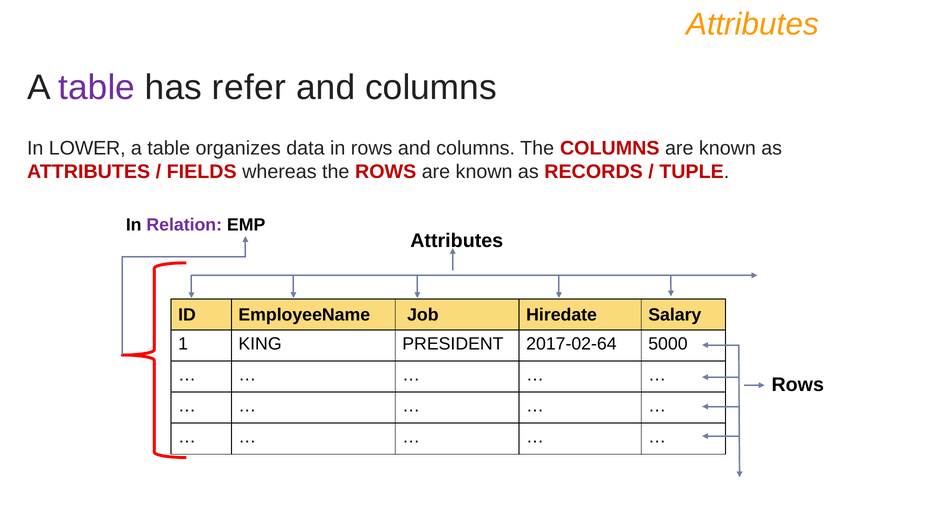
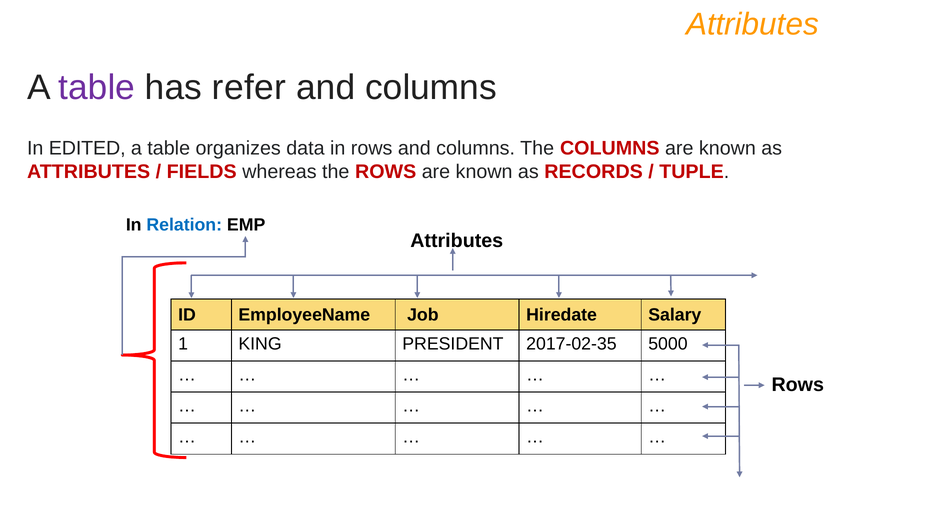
LOWER: LOWER -> EDITED (87, 148)
Relation colour: purple -> blue (184, 225)
2017-02-64: 2017-02-64 -> 2017-02-35 (571, 344)
